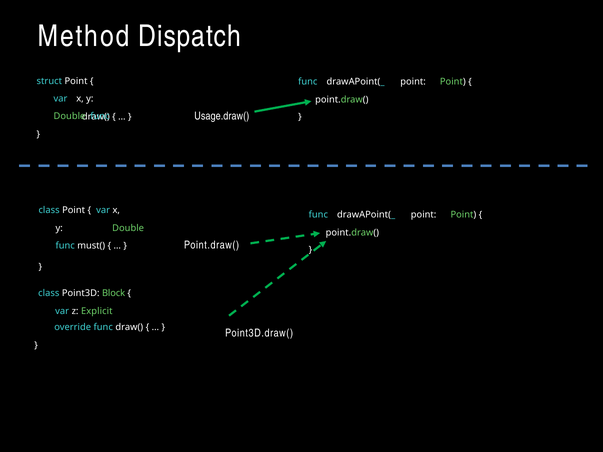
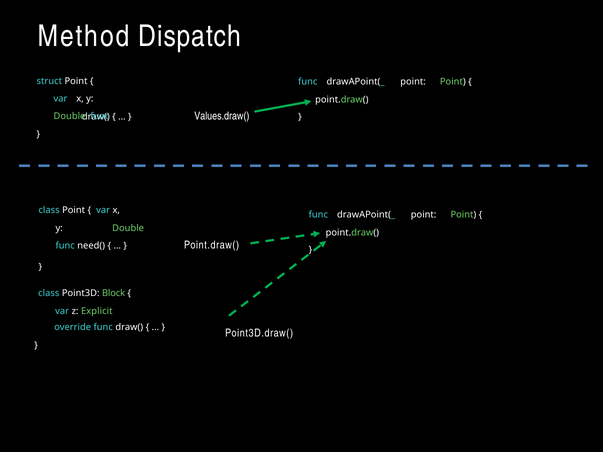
Usage.draw(: Usage.draw( -> Values.draw( (222, 116)
must(: must( -> need( (91, 246)
